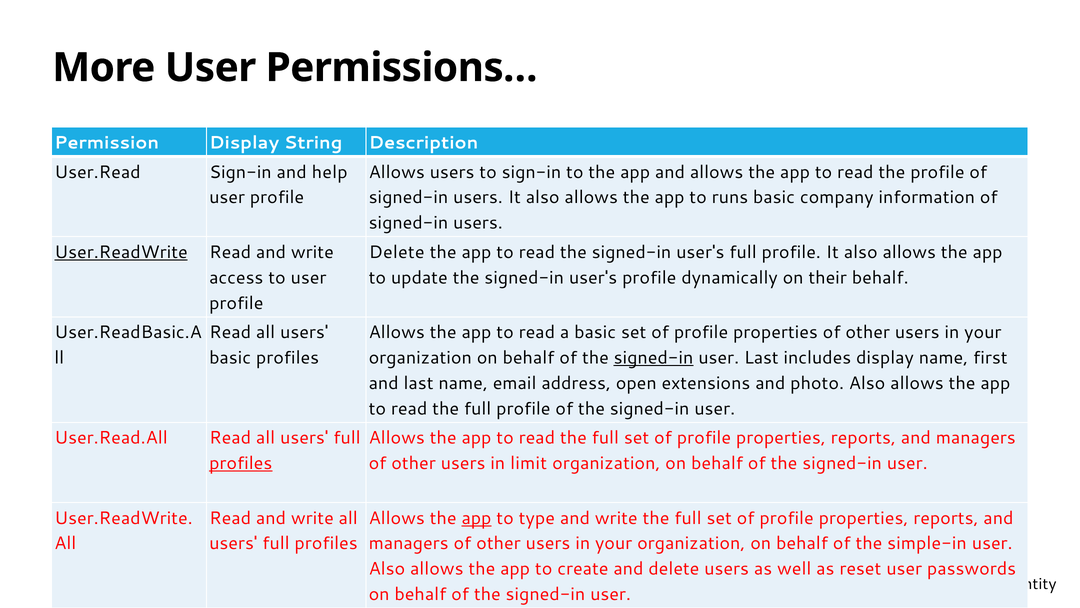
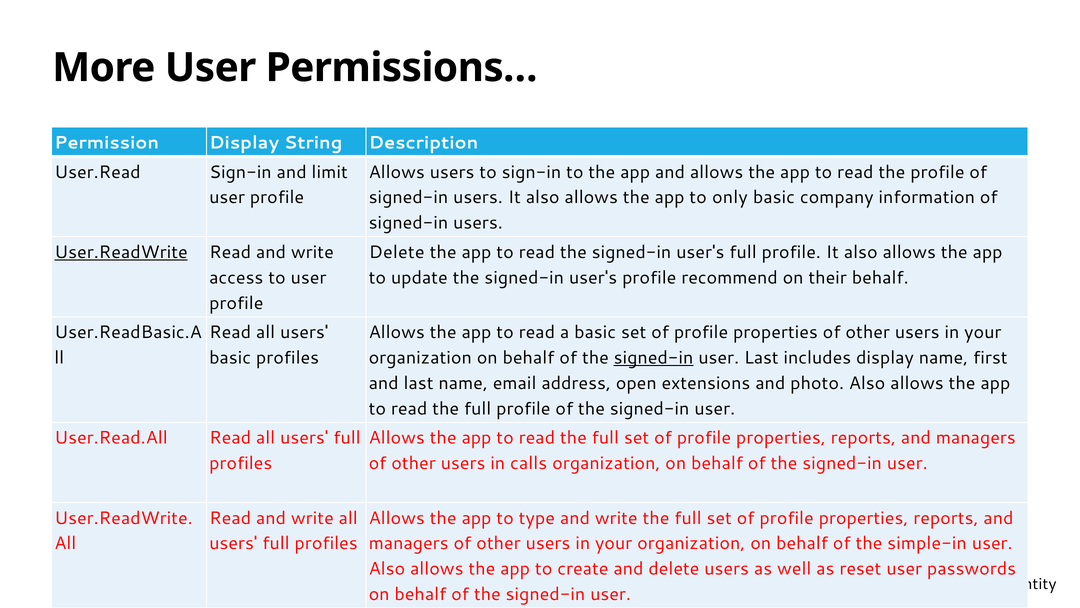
help: help -> limit (330, 172)
runs: runs -> only (730, 197)
dynamically: dynamically -> recommend (730, 277)
profiles underline: present -> none (241, 463)
limit: limit -> calls (529, 463)
app underline: present -> none (476, 518)
